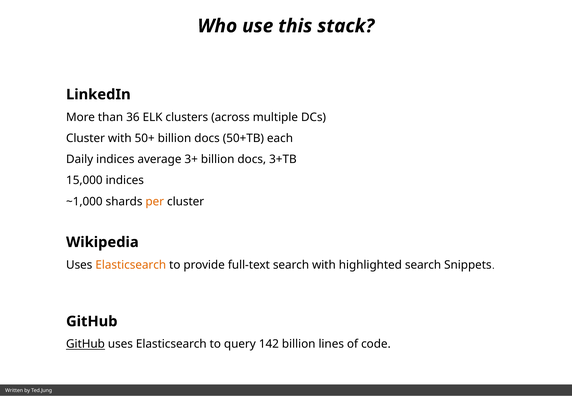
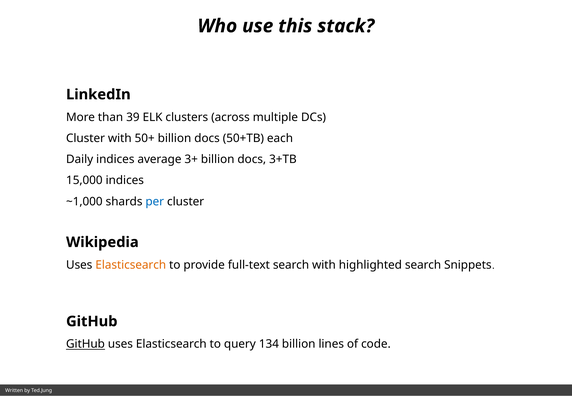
36: 36 -> 39 (133, 117)
per colour: orange -> blue (155, 202)
142: 142 -> 134 (269, 344)
